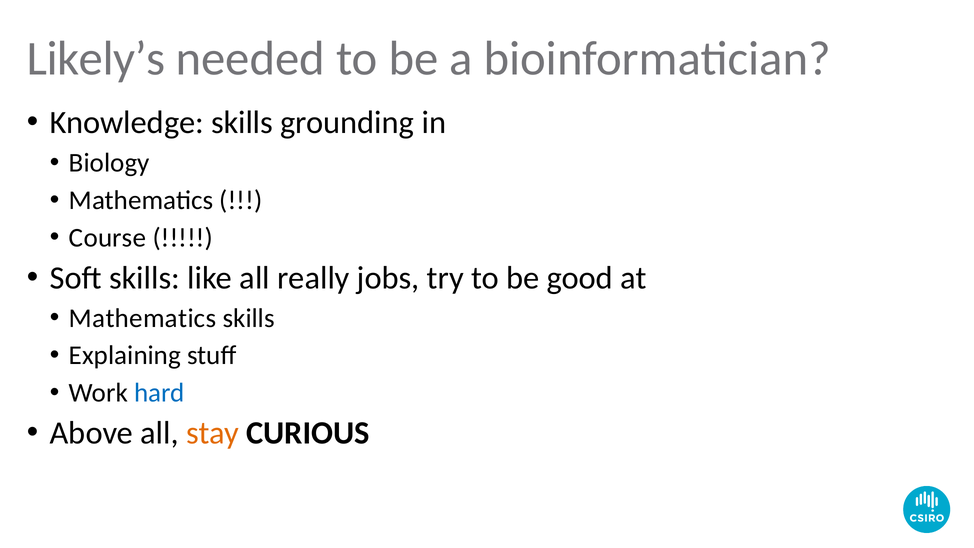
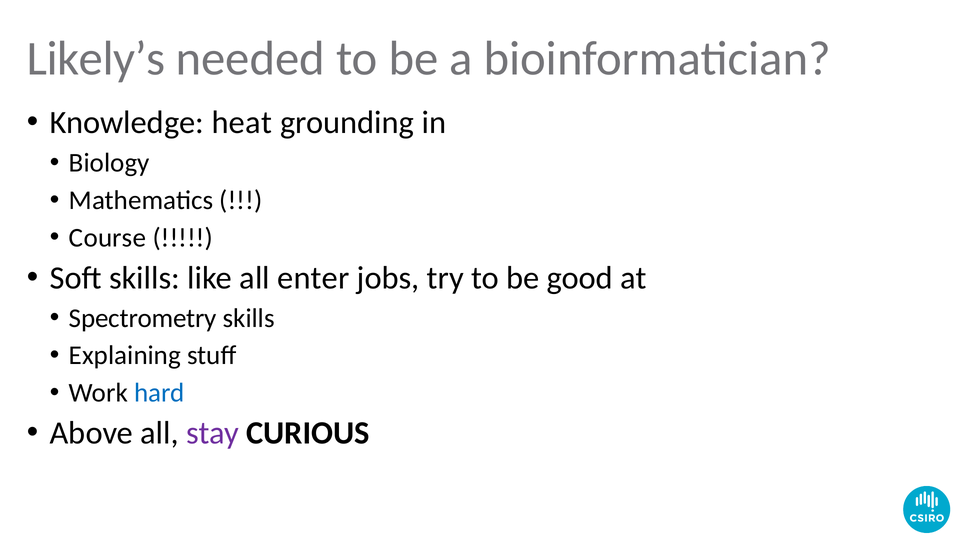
Knowledge skills: skills -> heat (242, 123)
really: really -> enter (313, 278)
Mathematics: Mathematics -> Spectrometry (143, 318)
stay colour: orange -> purple (213, 433)
